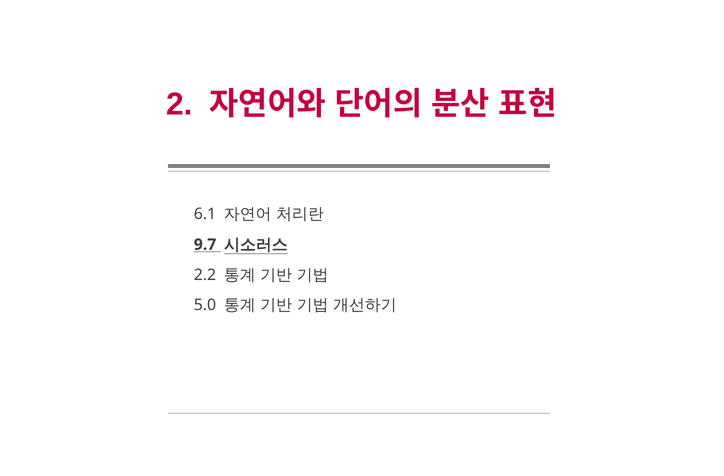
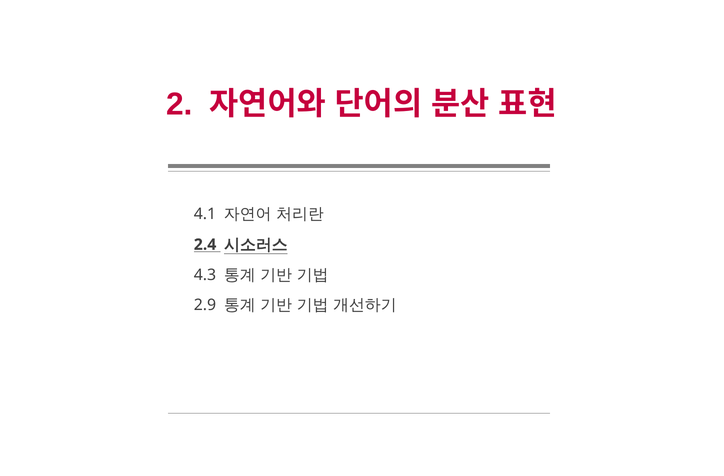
6.1: 6.1 -> 4.1 (205, 214)
9.7: 9.7 -> 2.4 (205, 244)
2.2: 2.2 -> 4.3 (205, 275)
5.0: 5.0 -> 2.9 (205, 305)
